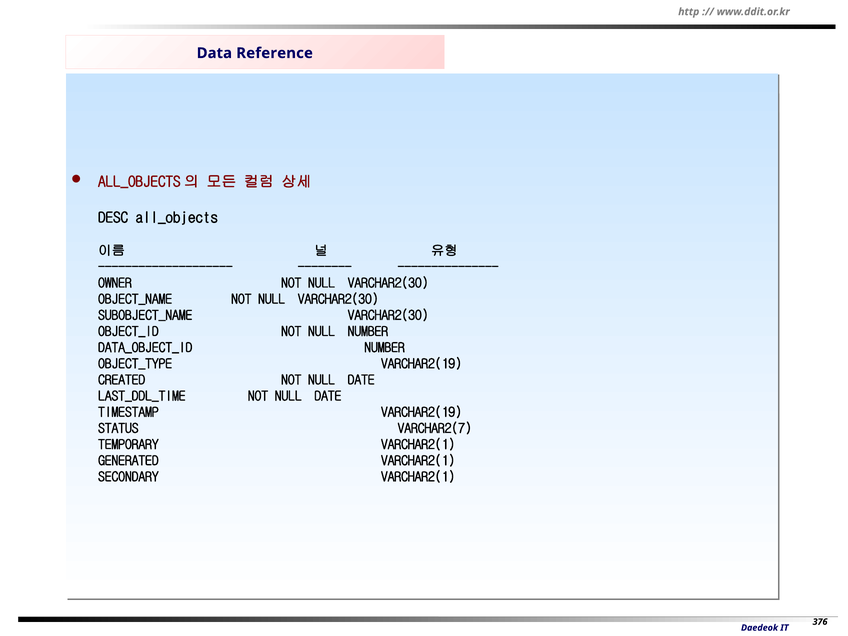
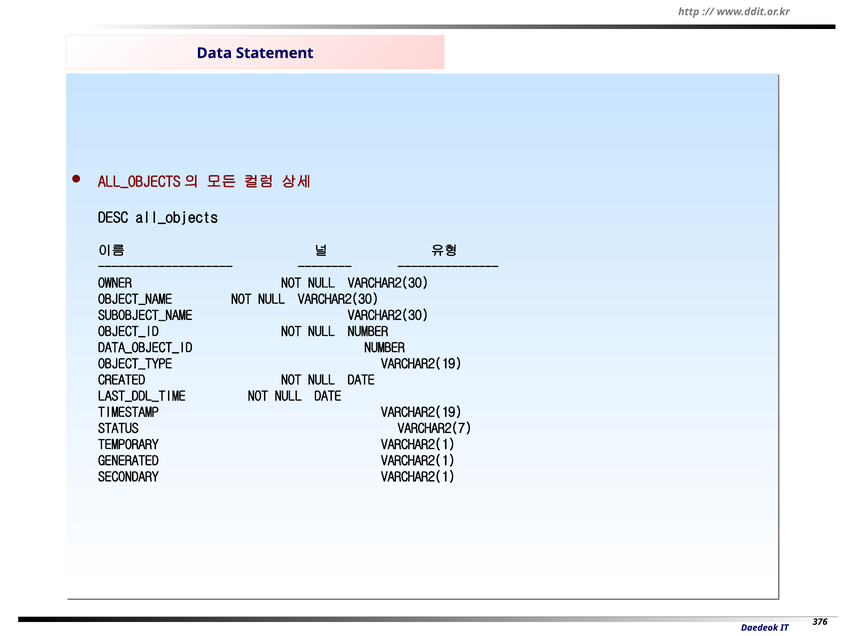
Reference: Reference -> Statement (275, 53)
